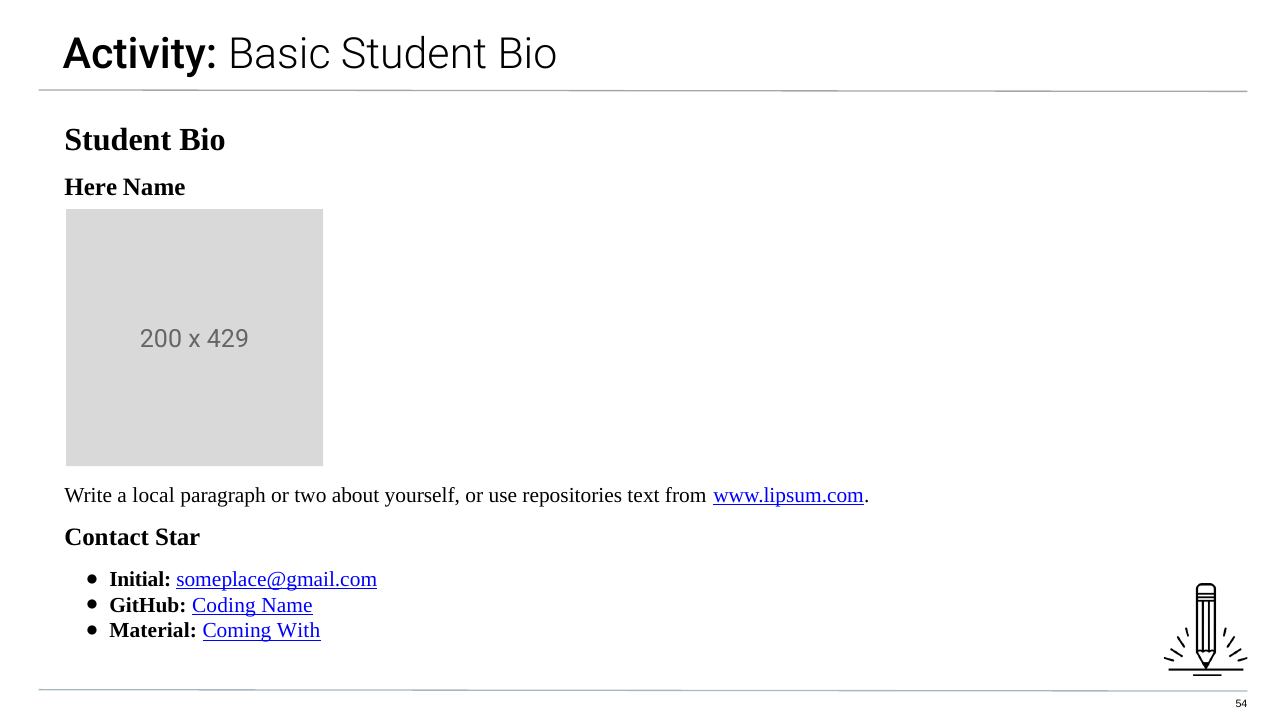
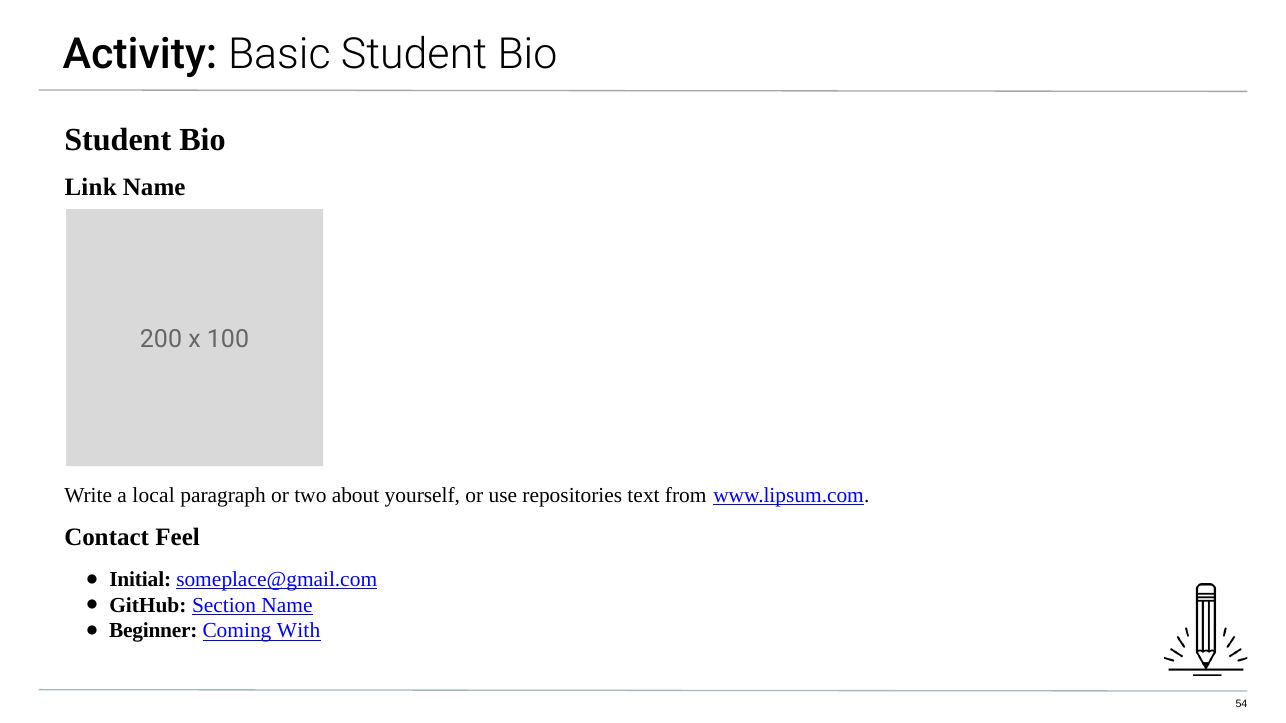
Here: Here -> Link (91, 188)
429: 429 -> 100 (228, 340)
Star: Star -> Feel (178, 538)
GitHub Coding: Coding -> Section (224, 605)
Material: Material -> Beginner (153, 631)
